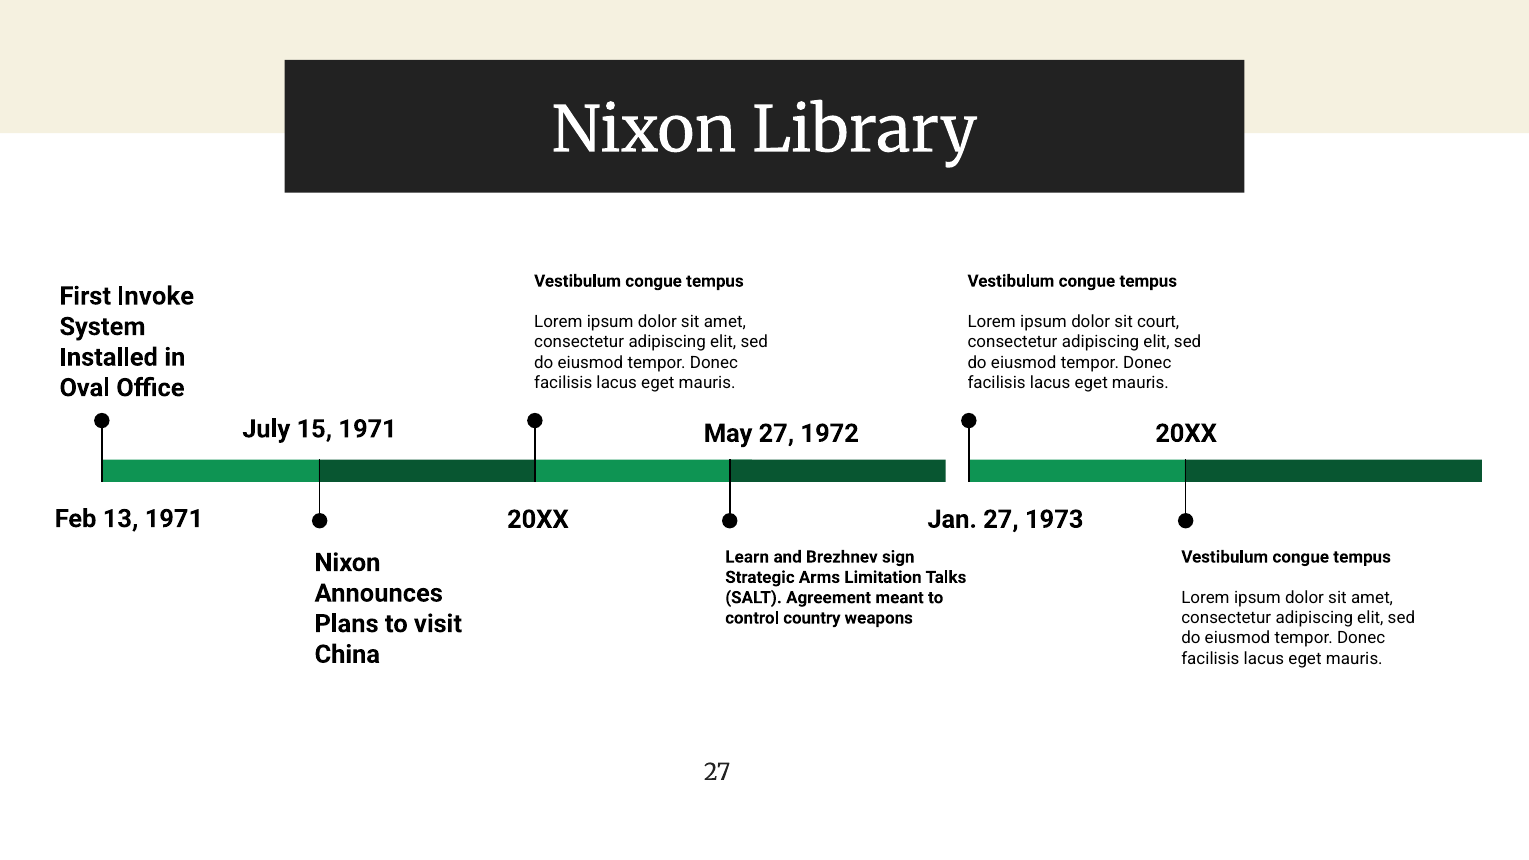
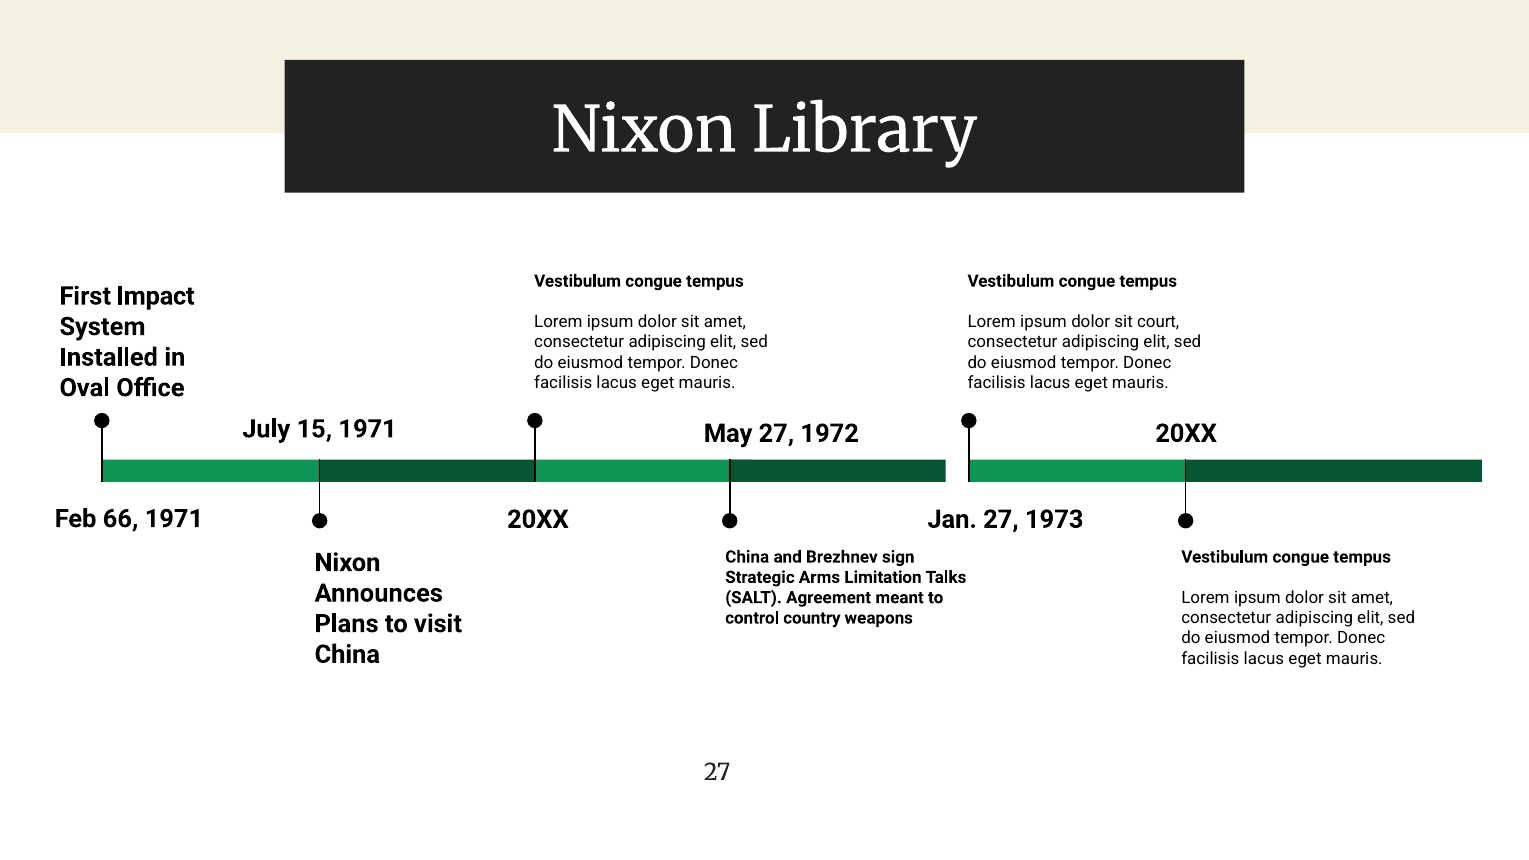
Invoke: Invoke -> Impact (156, 296)
13: 13 -> 66 (120, 519)
Learn: Learn -> China (747, 557)
